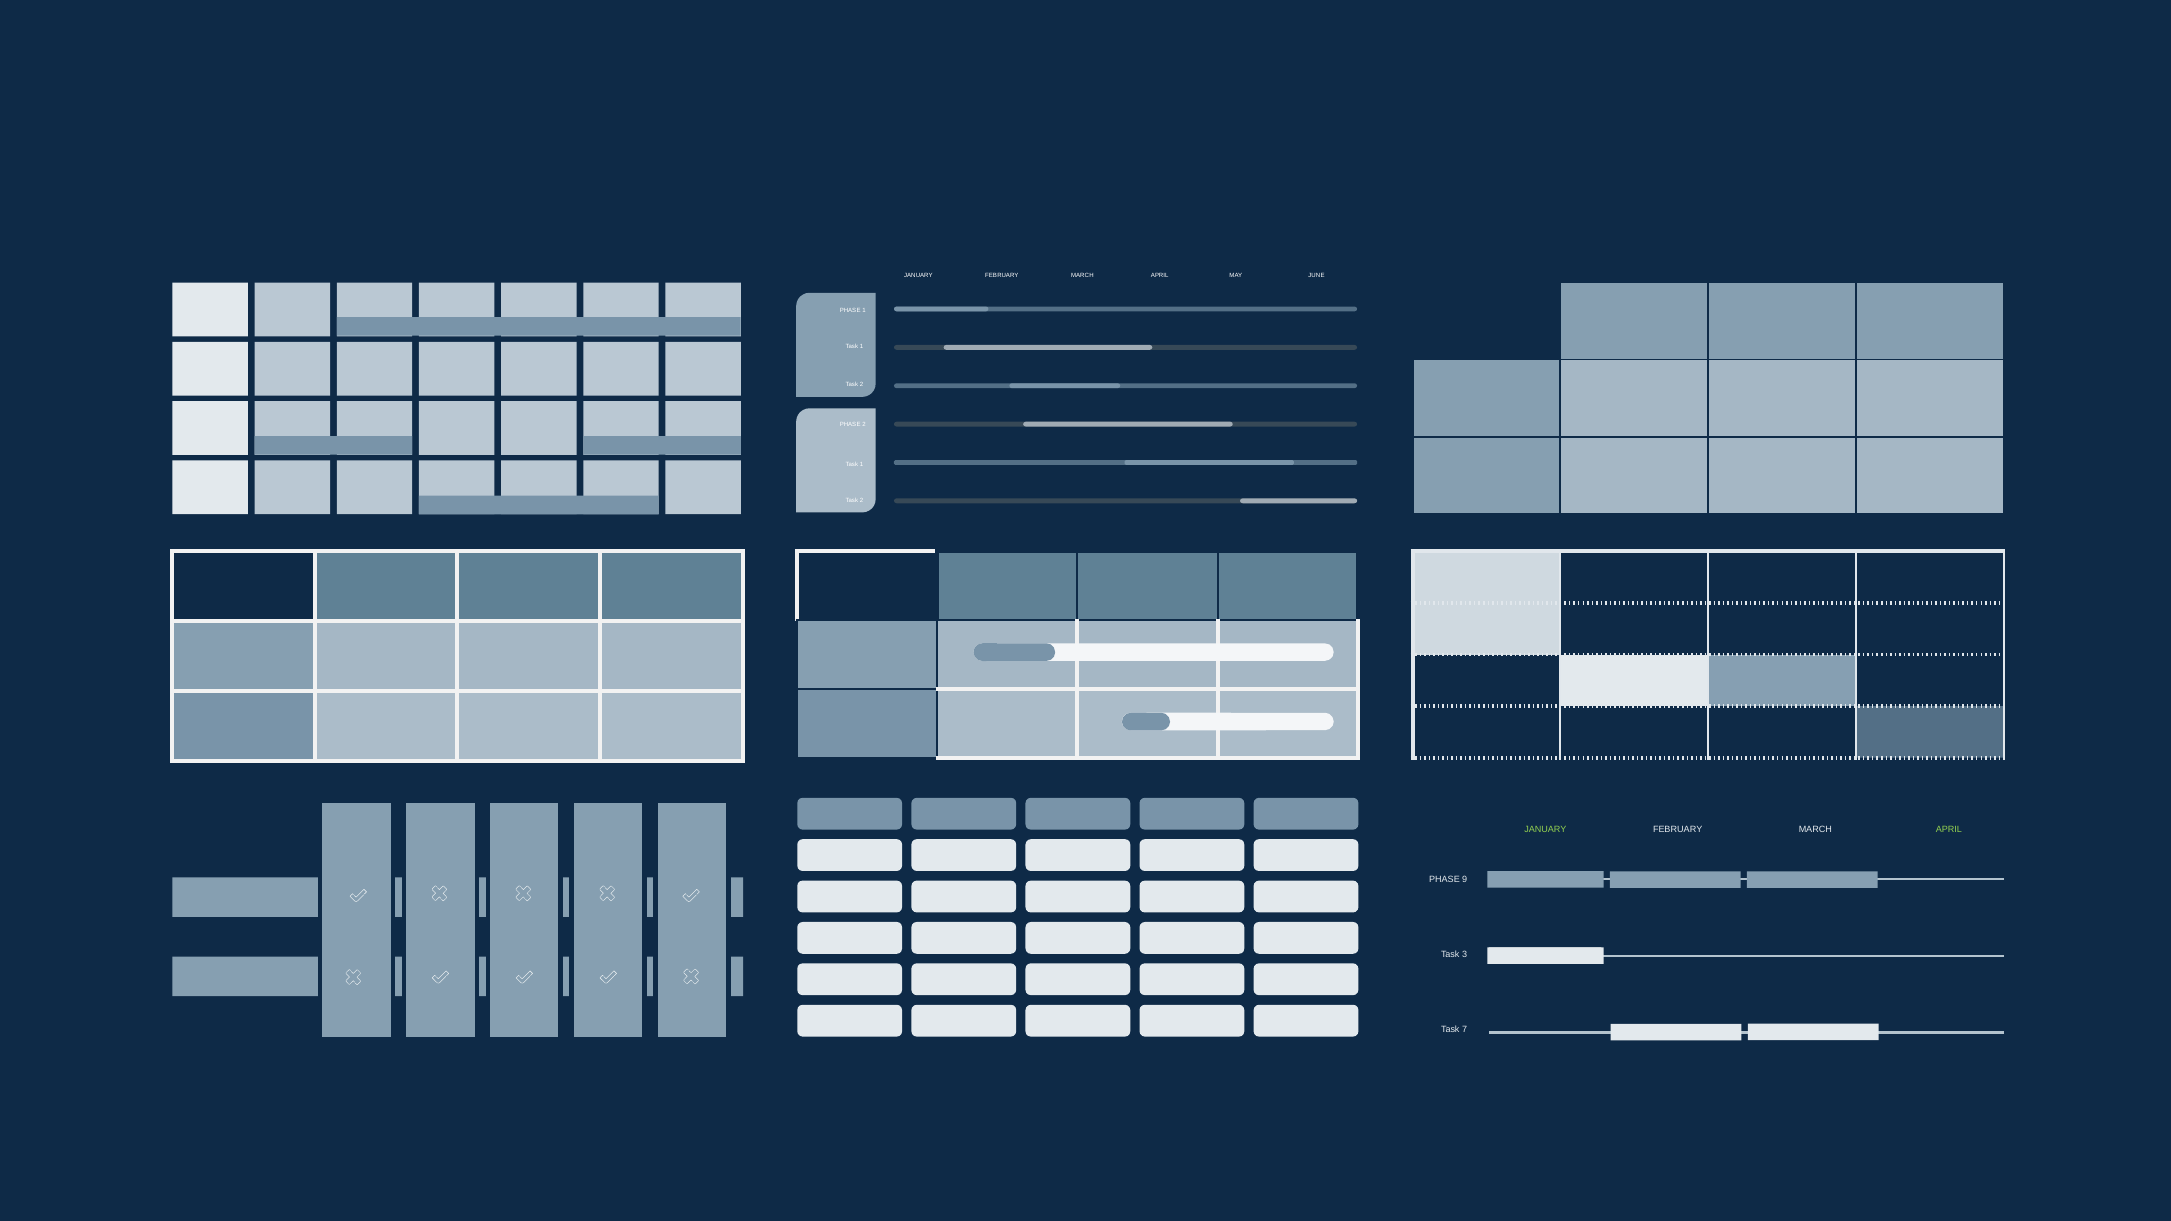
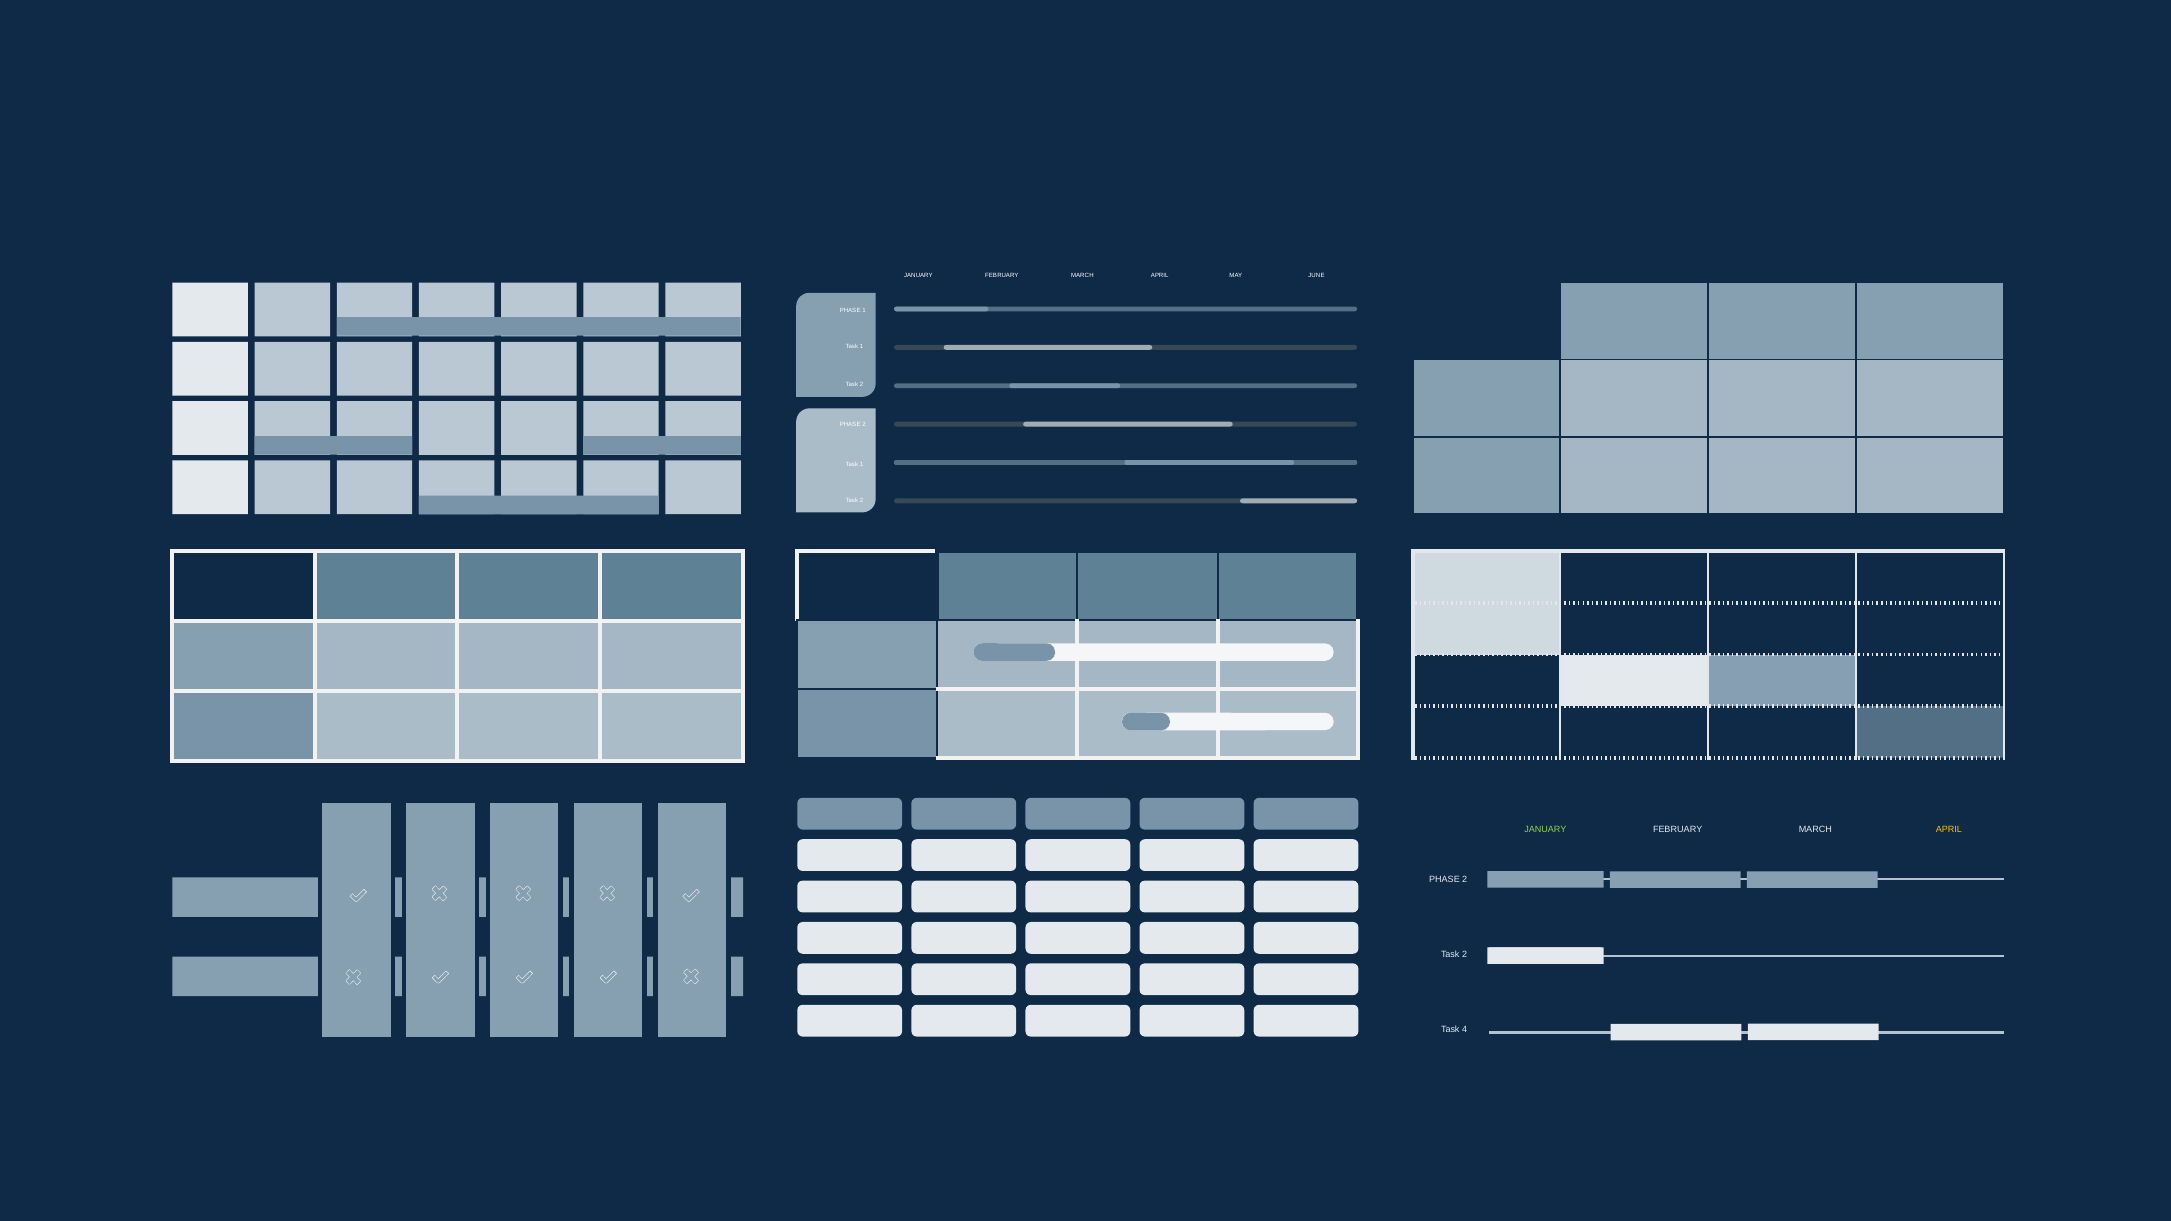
APRIL colour: light green -> yellow (1949, 830)
9: 9 -> 2 (1465, 880)
3: 3 -> 2 (1465, 955)
7: 7 -> 4 (1465, 1030)
